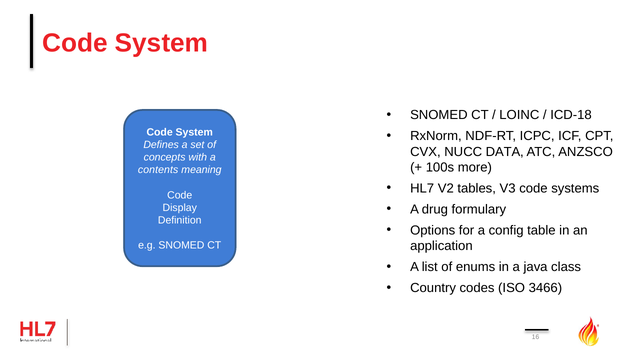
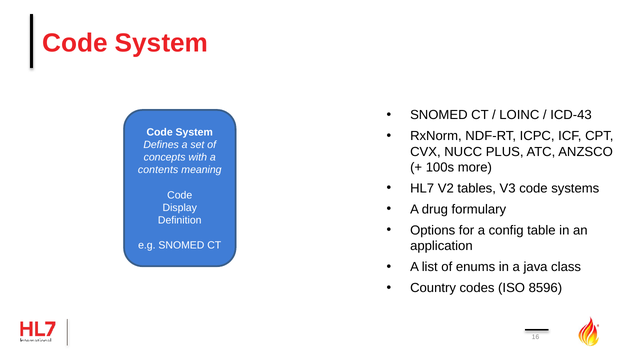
ICD-18: ICD-18 -> ICD-43 (571, 115)
DATA: DATA -> PLUS (505, 152)
3466: 3466 -> 8596 (545, 288)
